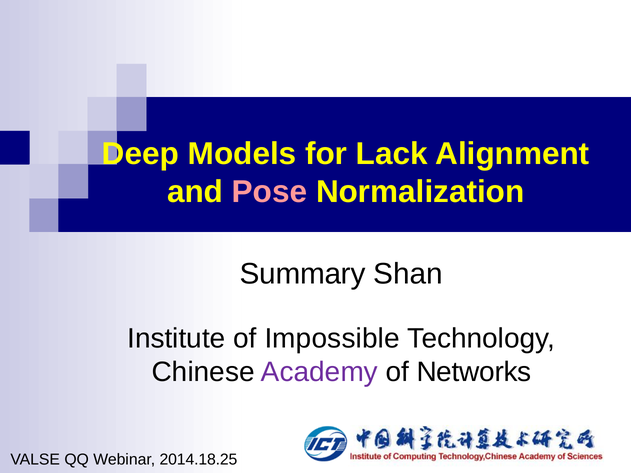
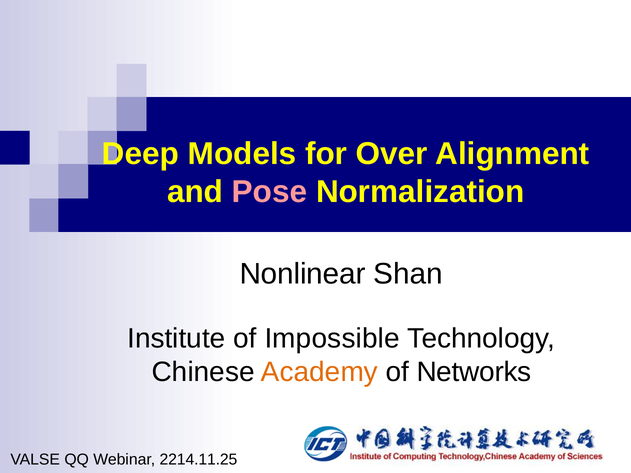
Lack: Lack -> Over (392, 154)
Summary: Summary -> Nonlinear (303, 274)
Academy colour: purple -> orange (319, 372)
2014.18.25: 2014.18.25 -> 2214.11.25 (198, 460)
